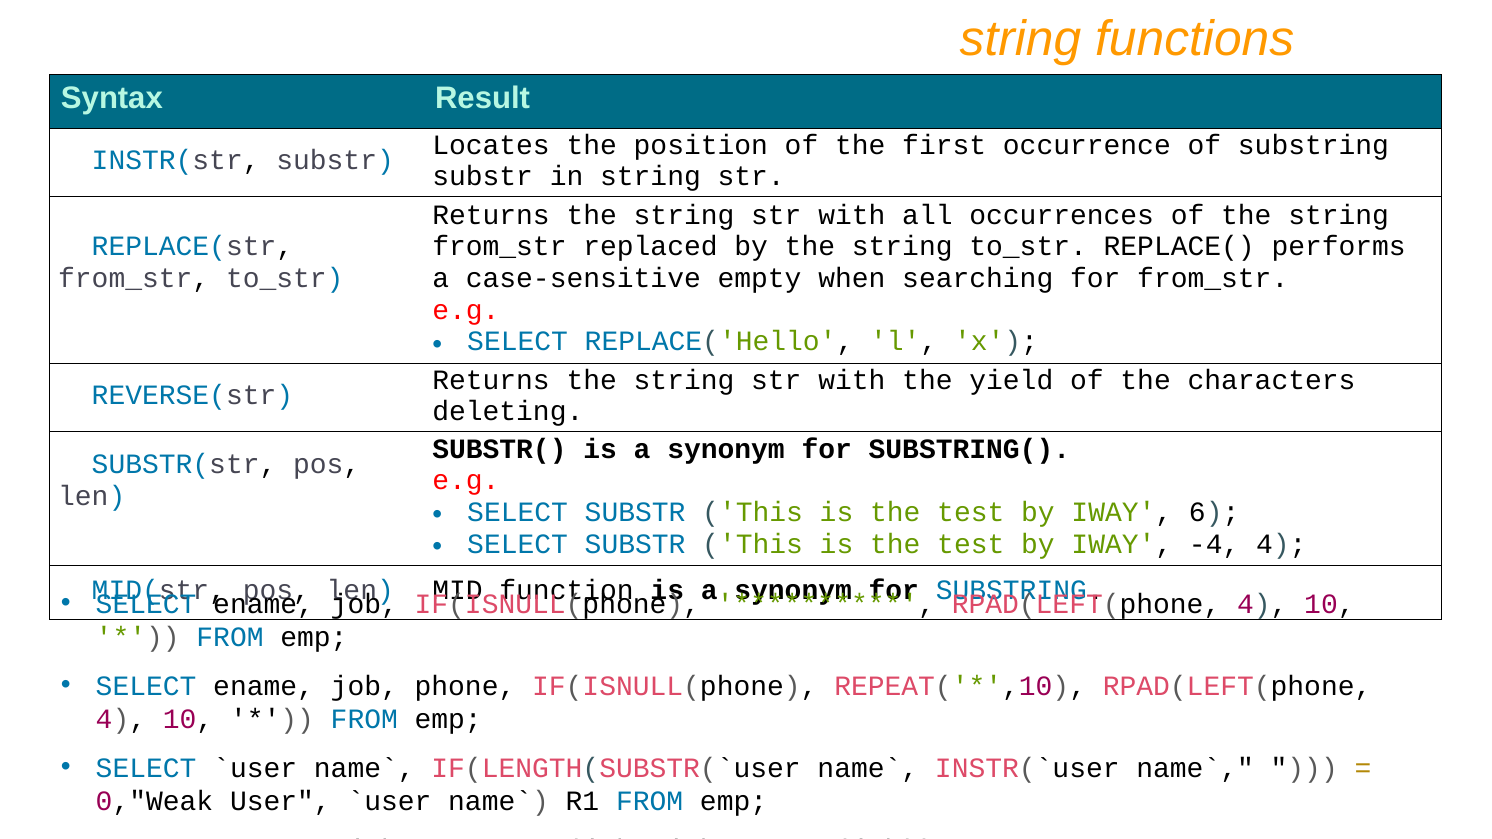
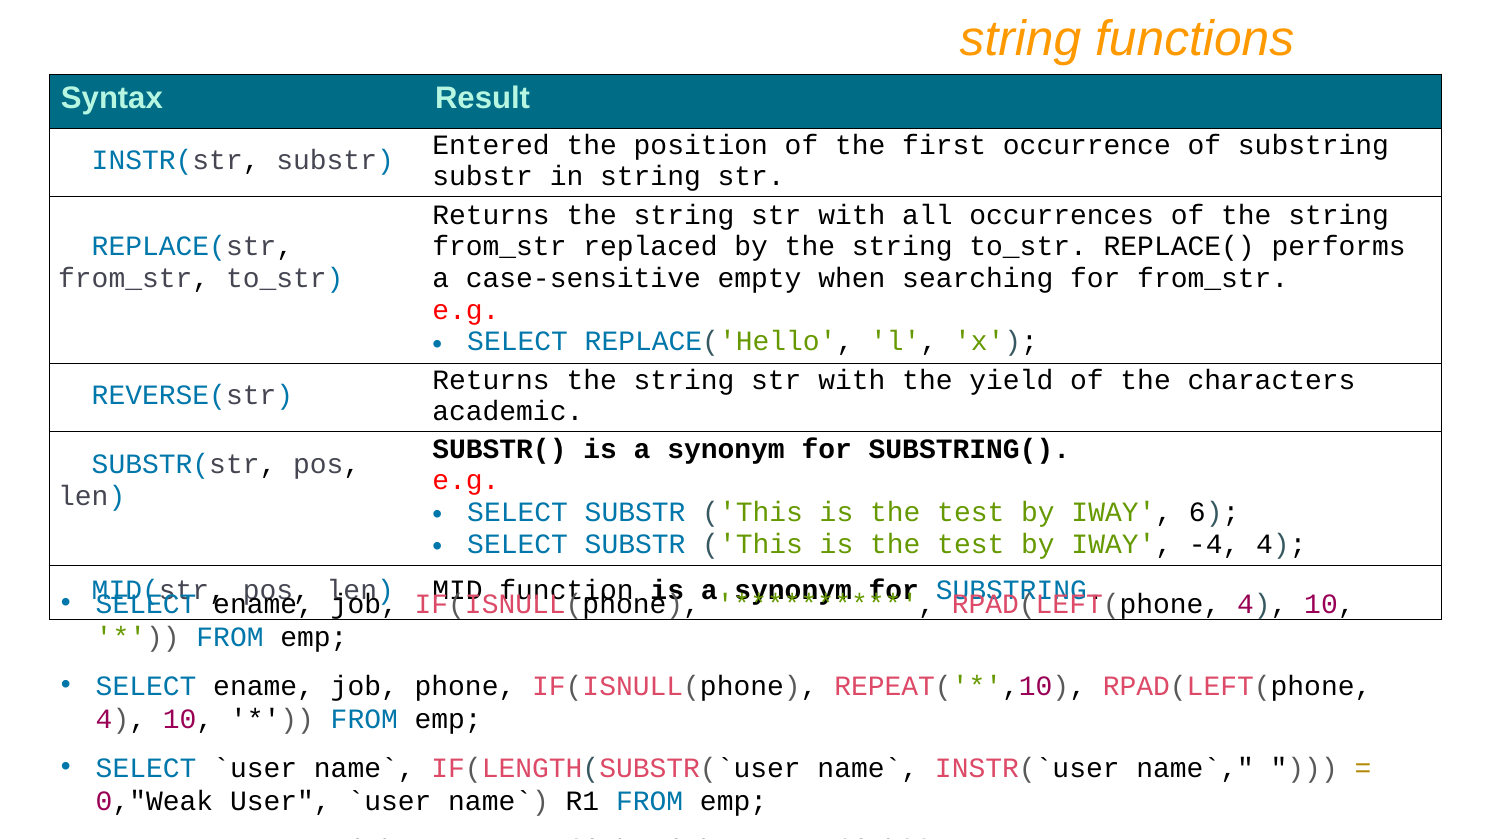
Locates: Locates -> Entered (491, 145)
deleting: deleting -> academic (508, 412)
